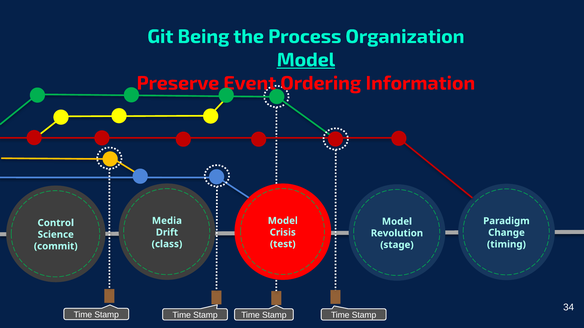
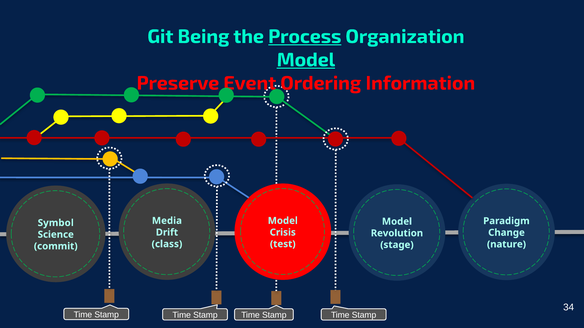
Process underline: none -> present (305, 37)
Control: Control -> Symbol (56, 223)
timing: timing -> nature (506, 245)
